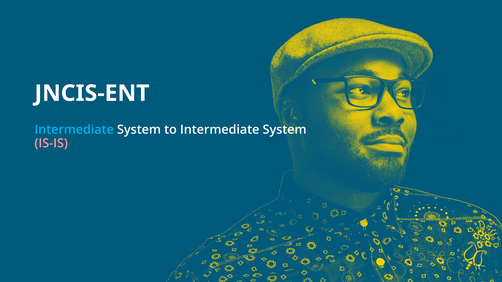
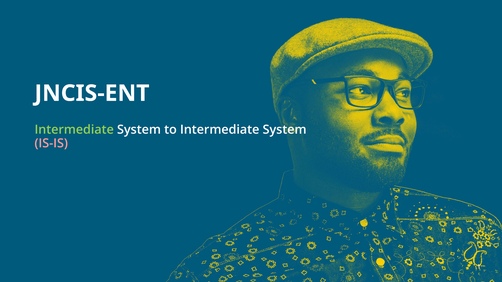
Intermediate colour: light blue -> light green (74, 130)
